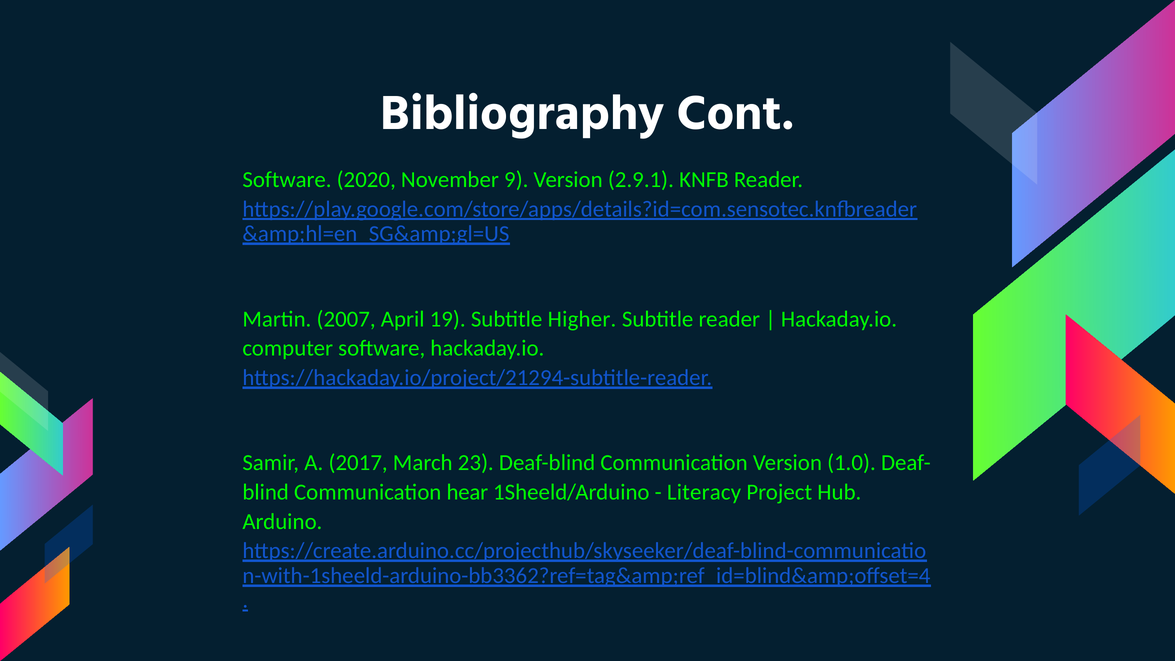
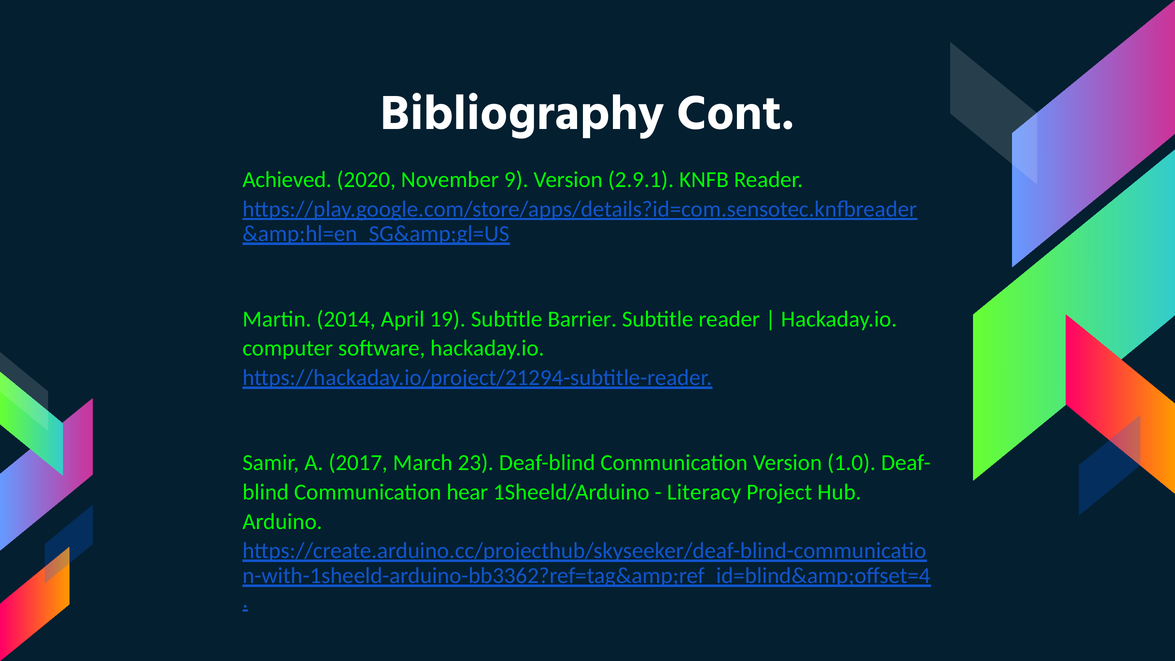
Software: Software -> Achieved (287, 180)
2007: 2007 -> 2014 (346, 319)
Higher: Higher -> Barrier (582, 319)
